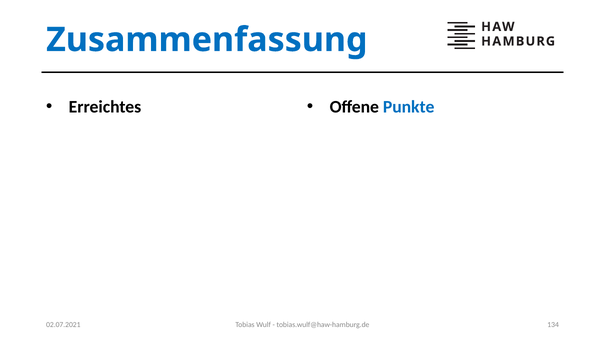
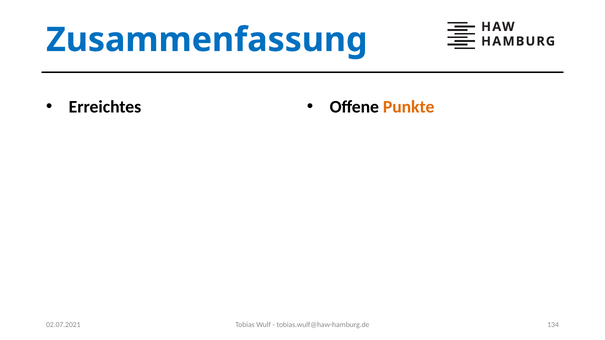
Punkte colour: blue -> orange (409, 107)
